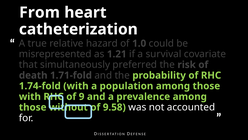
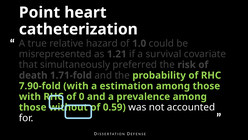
From: From -> Point (40, 12)
1.74-fold: 1.74-fold -> 7.90-fold (40, 86)
population: population -> estimation (126, 86)
9: 9 -> 0 (82, 96)
9.58: 9.58 -> 0.59 (114, 107)
